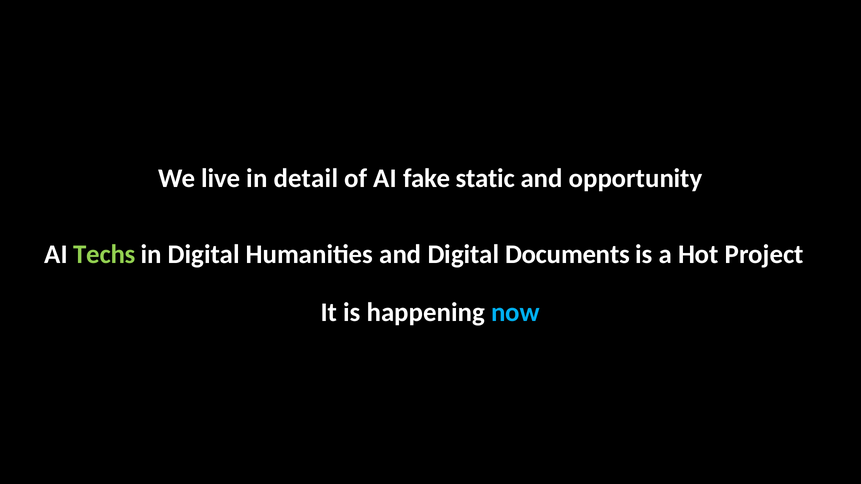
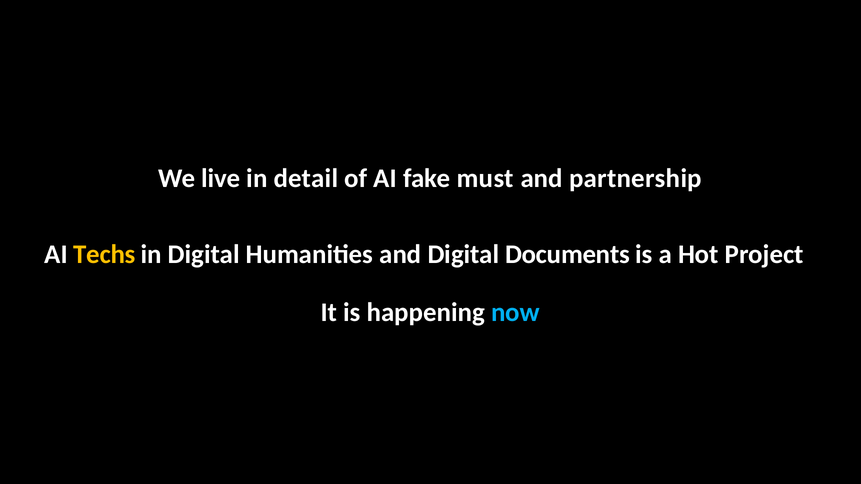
static: static -> must (485, 179)
opportunity: opportunity -> partnership (635, 179)
Techs colour: light green -> yellow (104, 255)
